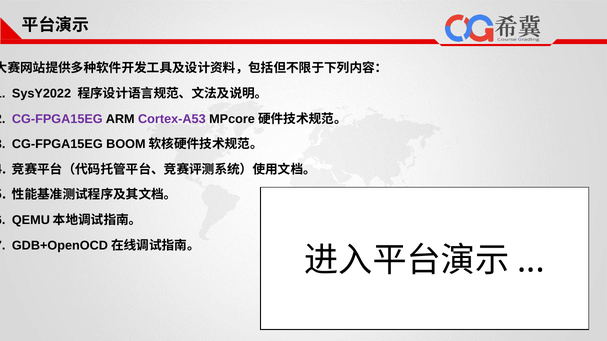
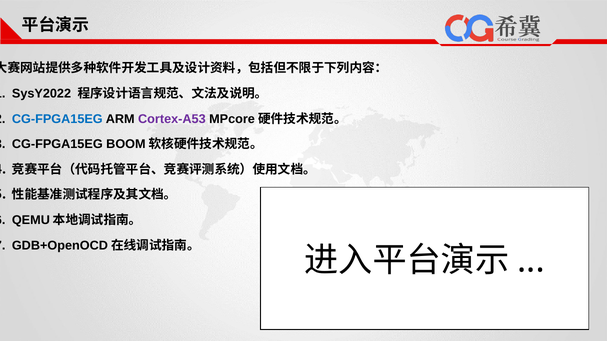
CG-FPGA15EG colour: purple -> blue (57, 119)
